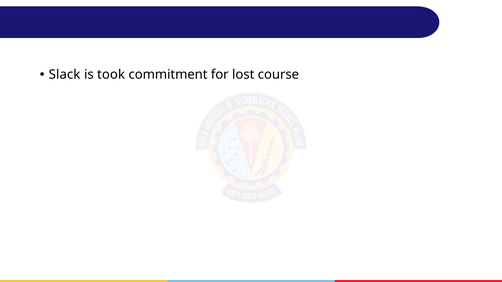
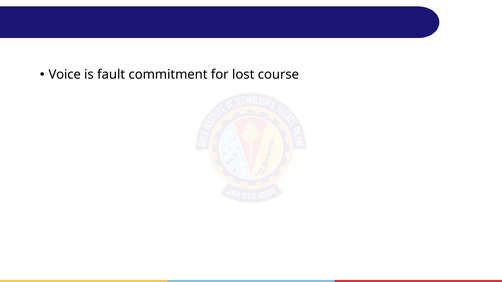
Slack: Slack -> Voice (65, 75)
took: took -> fault (111, 75)
